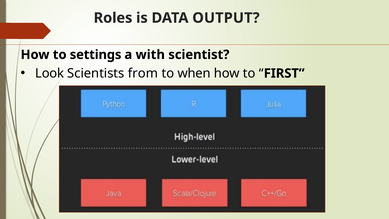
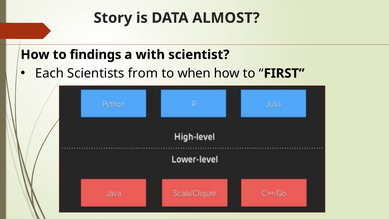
Roles: Roles -> Story (113, 18)
OUTPUT: OUTPUT -> ALMOST (226, 18)
settings: settings -> findings (96, 55)
Look: Look -> Each (50, 73)
